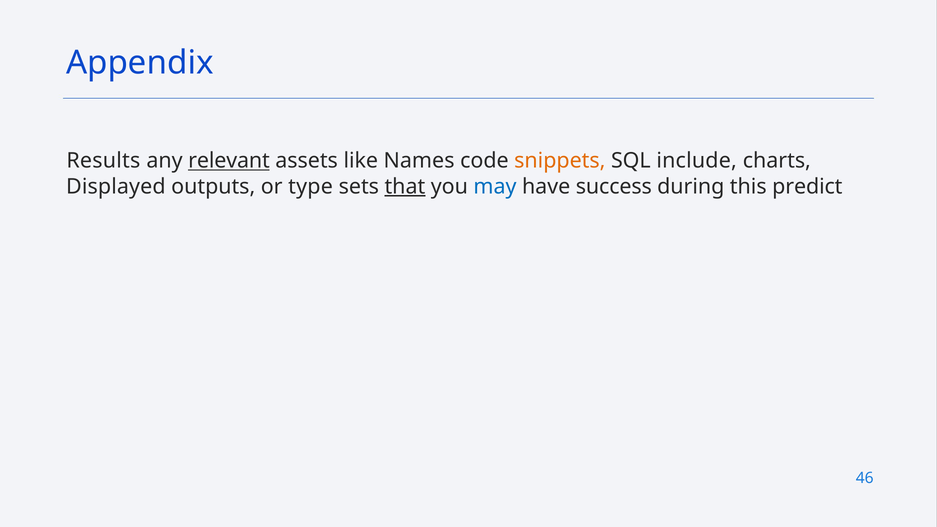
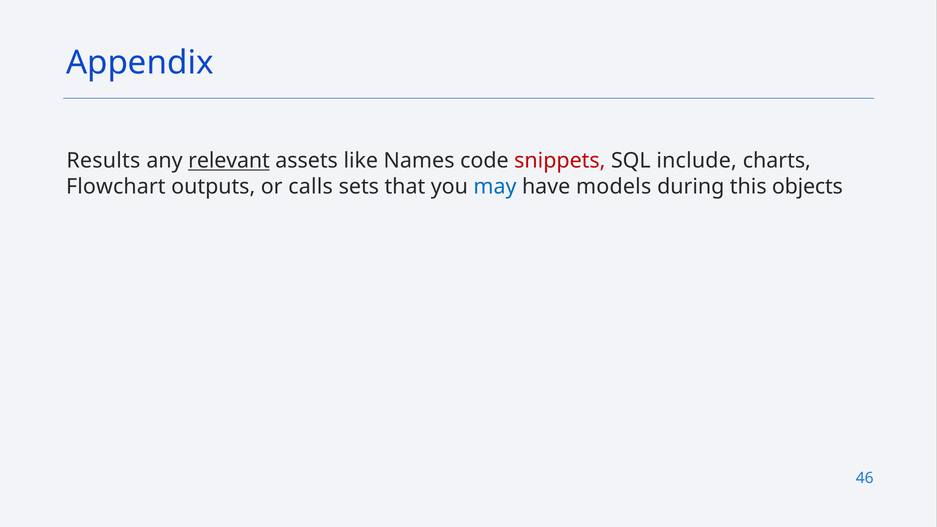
snippets colour: orange -> red (560, 161)
Displayed: Displayed -> Flowchart (116, 186)
type: type -> calls (311, 186)
that underline: present -> none (405, 186)
success: success -> models (614, 186)
predict: predict -> objects (807, 186)
